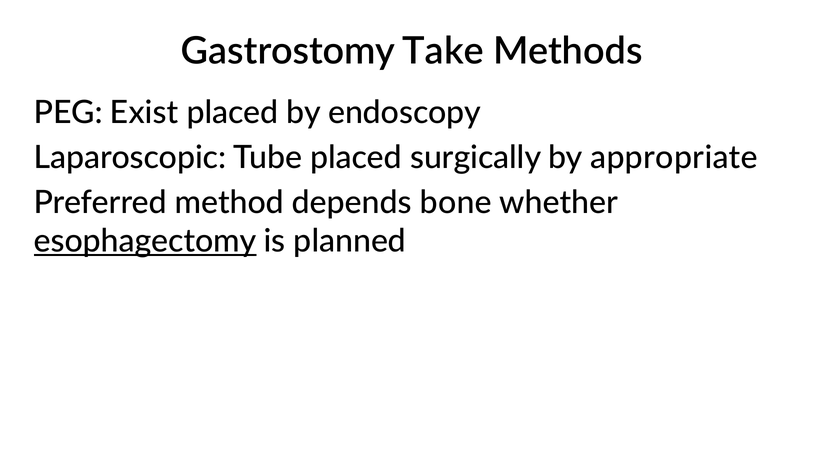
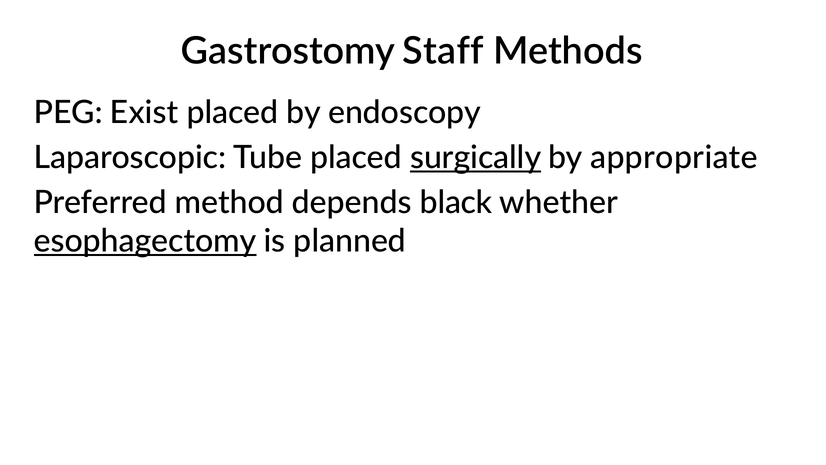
Take: Take -> Staff (443, 51)
surgically underline: none -> present (476, 157)
bone: bone -> black (456, 202)
